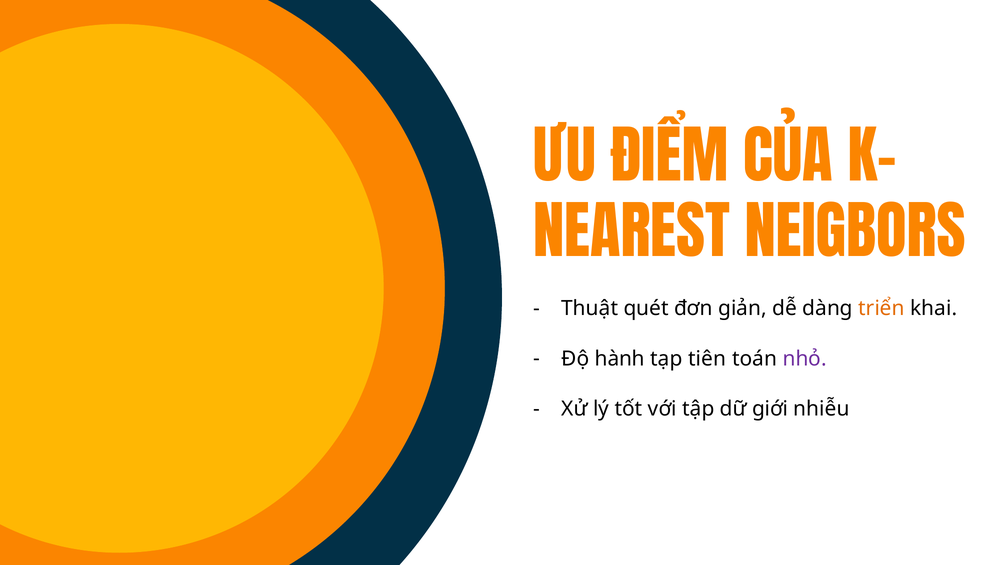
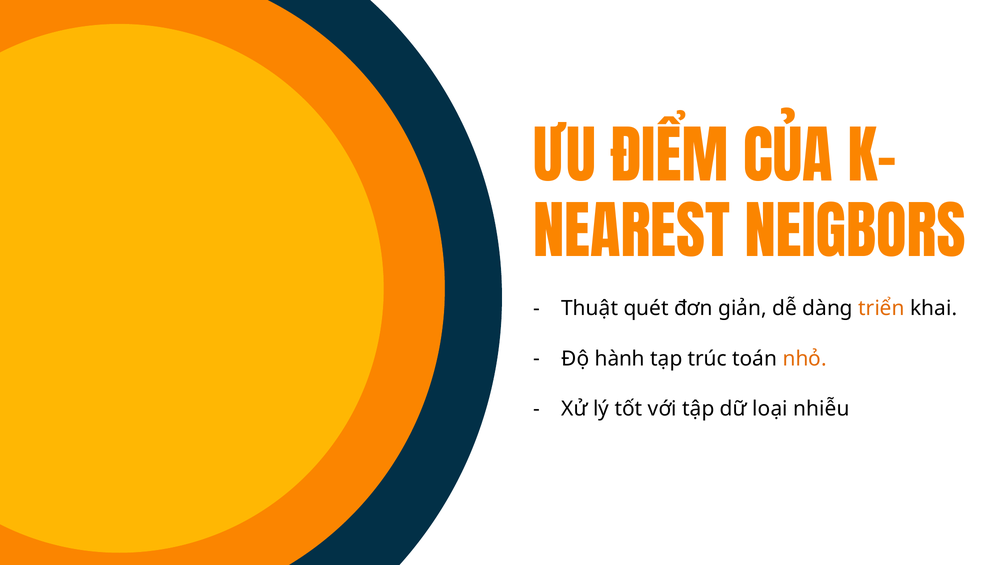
tiên: tiên -> trúc (707, 359)
nhỏ colour: purple -> orange (805, 359)
giới: giới -> loại (770, 409)
